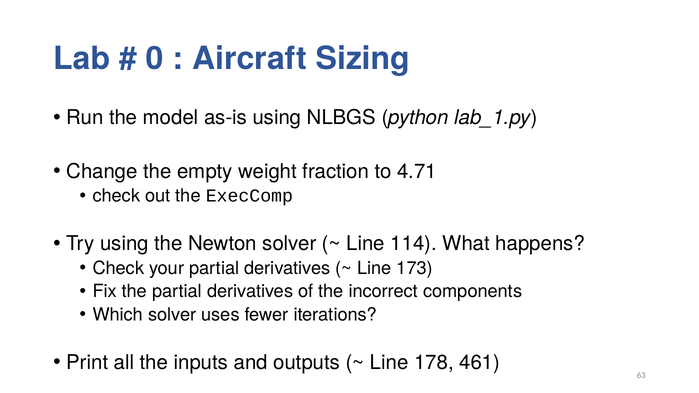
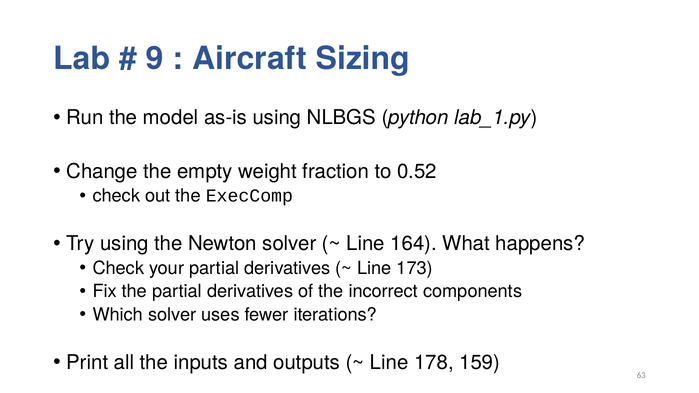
0: 0 -> 9 (155, 59)
4.71: 4.71 -> 0.52 (417, 171)
114: 114 -> 164 (414, 244)
461: 461 -> 159 (480, 363)
